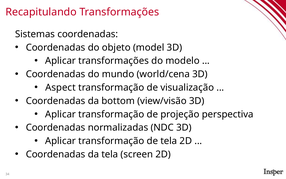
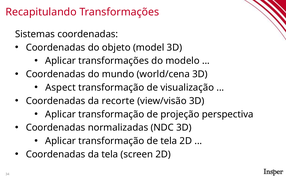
bottom: bottom -> recorte (118, 101)
